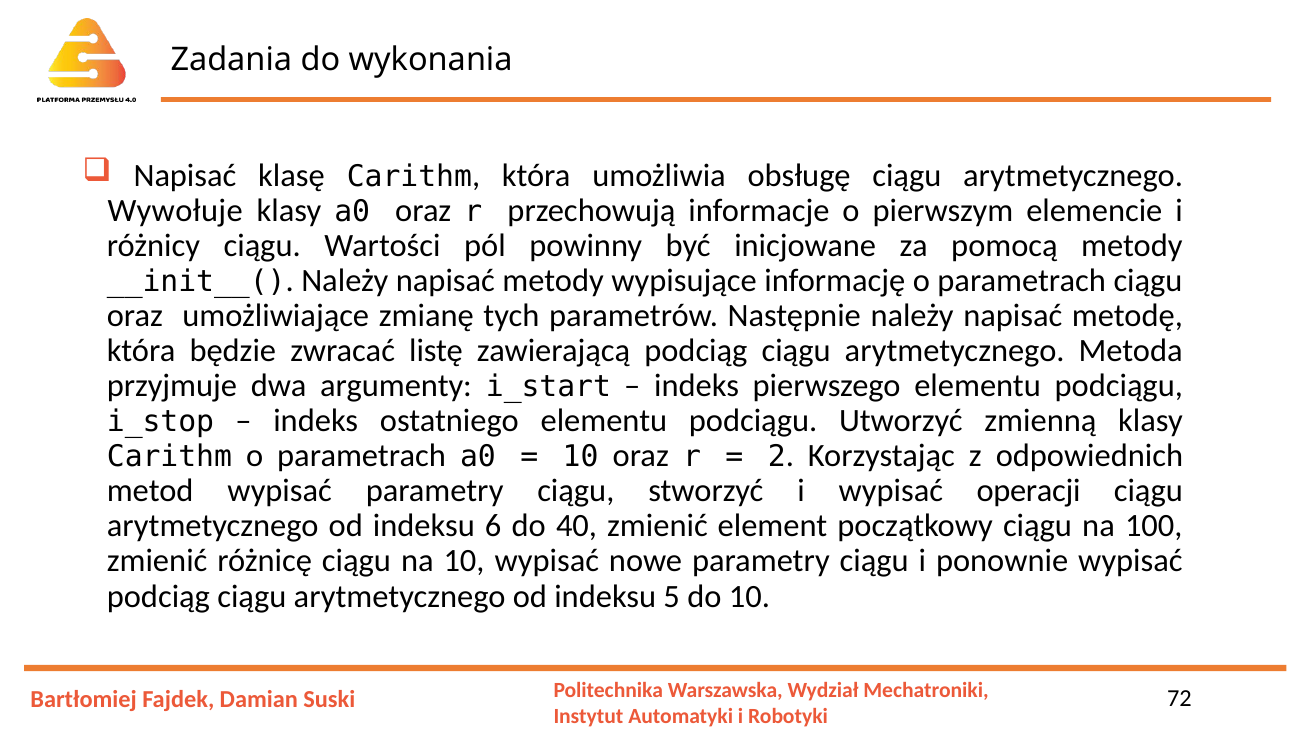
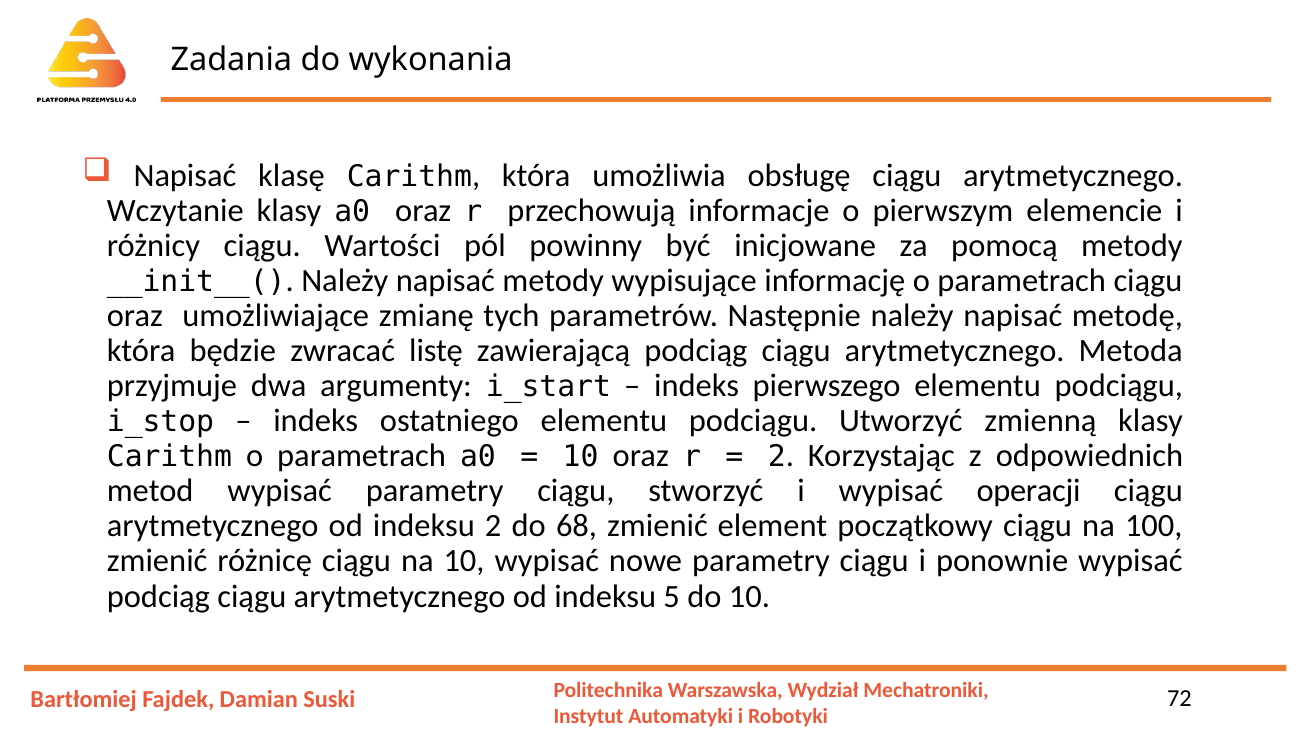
Wywołuje: Wywołuje -> Wczytanie (175, 210)
indeksu 6: 6 -> 2 (493, 526)
40: 40 -> 68 (576, 526)
